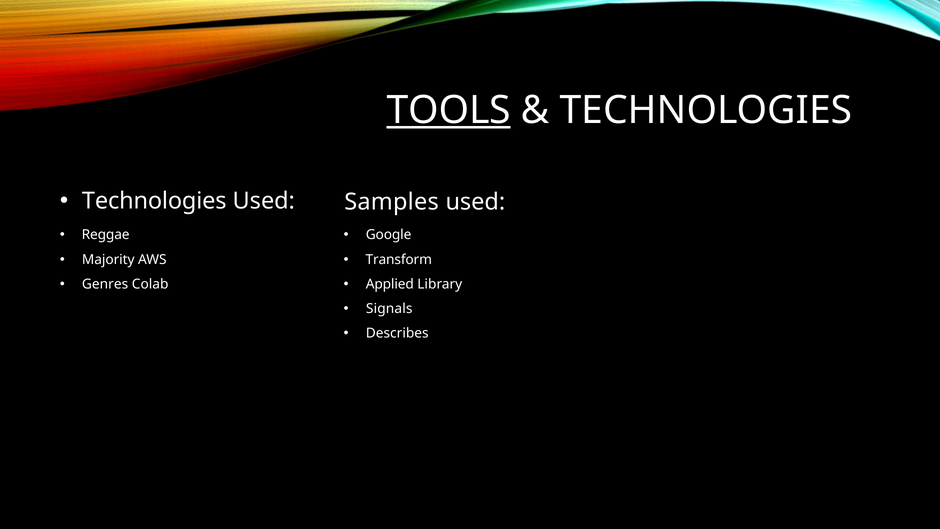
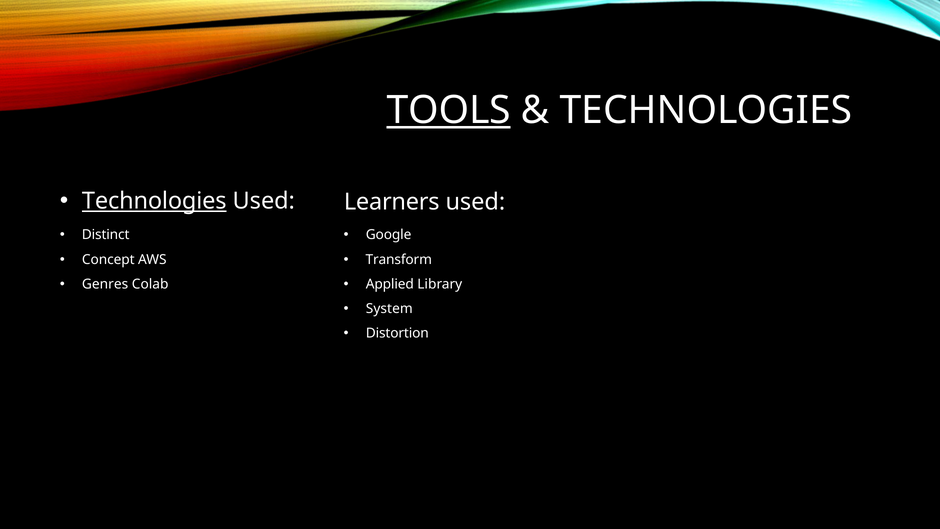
Technologies underline: none -> present (154, 201)
Samples: Samples -> Learners (392, 202)
Reggae: Reggae -> Distinct (106, 235)
Majority: Majority -> Concept (108, 259)
Signals: Signals -> System (389, 309)
Describes: Describes -> Distortion (397, 333)
